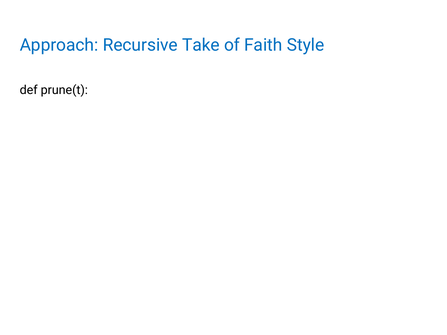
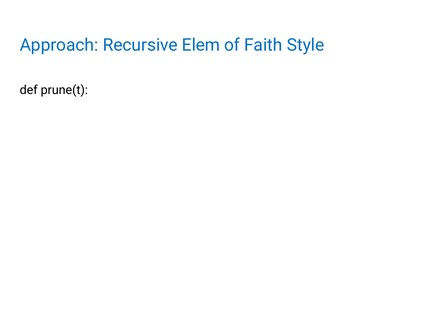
Take: Take -> Elem (201, 45)
